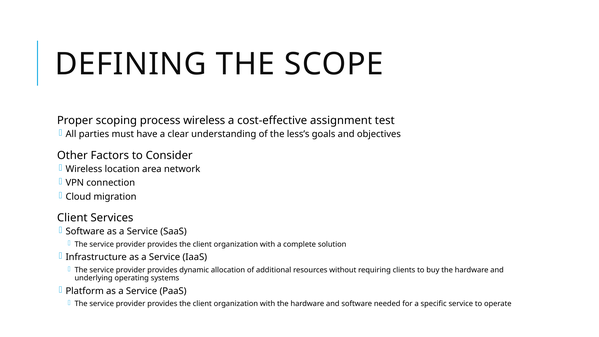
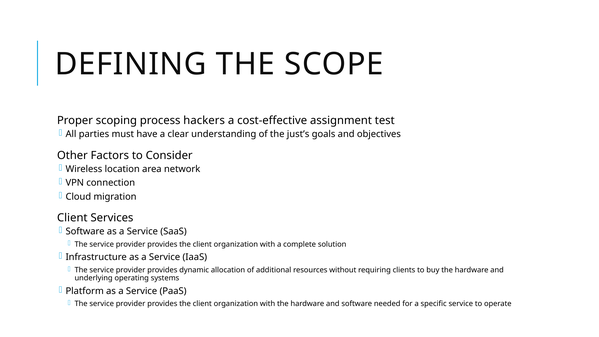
process wireless: wireless -> hackers (204, 121)
less’s: less’s -> just’s (298, 134)
